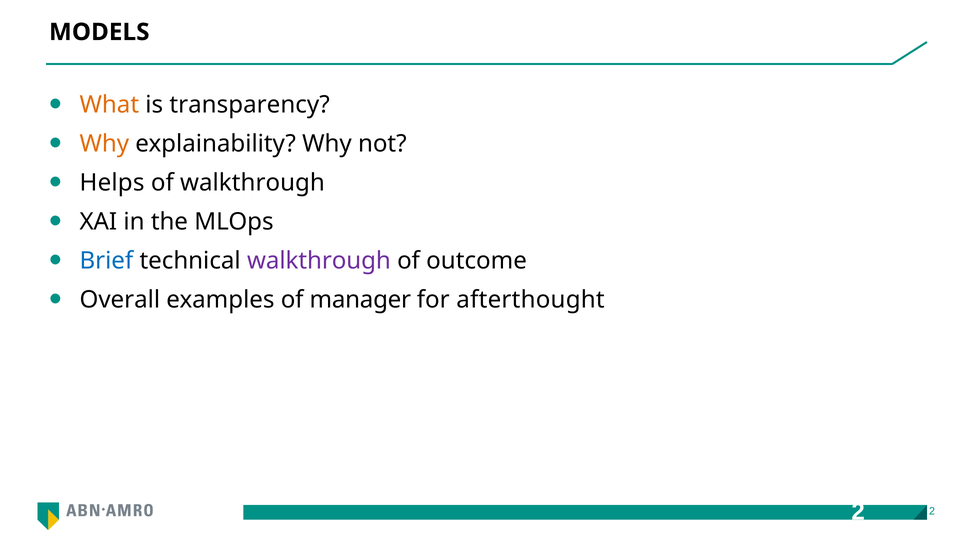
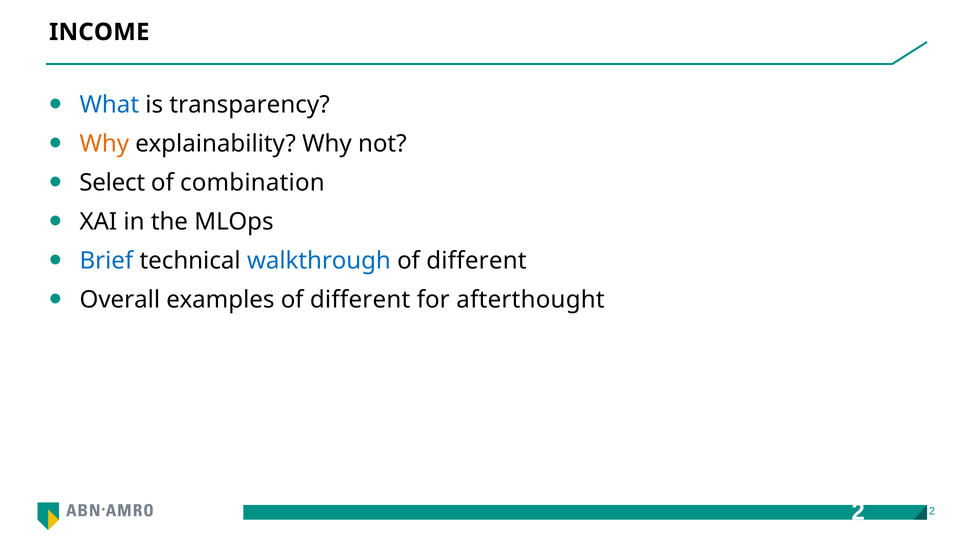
MODELS: MODELS -> INCOME (99, 32)
What colour: orange -> blue (109, 105)
Helps: Helps -> Select (112, 183)
of walkthrough: walkthrough -> combination (252, 183)
walkthrough colour: purple -> blue (319, 261)
outcome: outcome -> different (476, 261)
examples of manager: manager -> different (360, 300)
